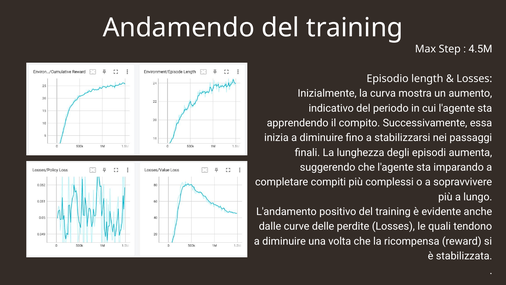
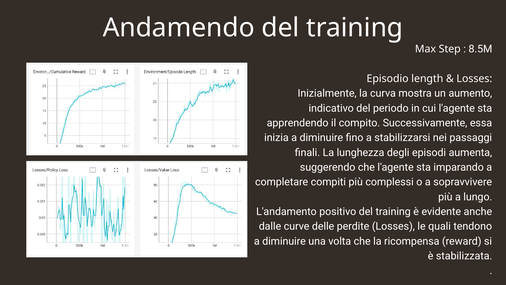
4.5M: 4.5M -> 8.5M (480, 49)
